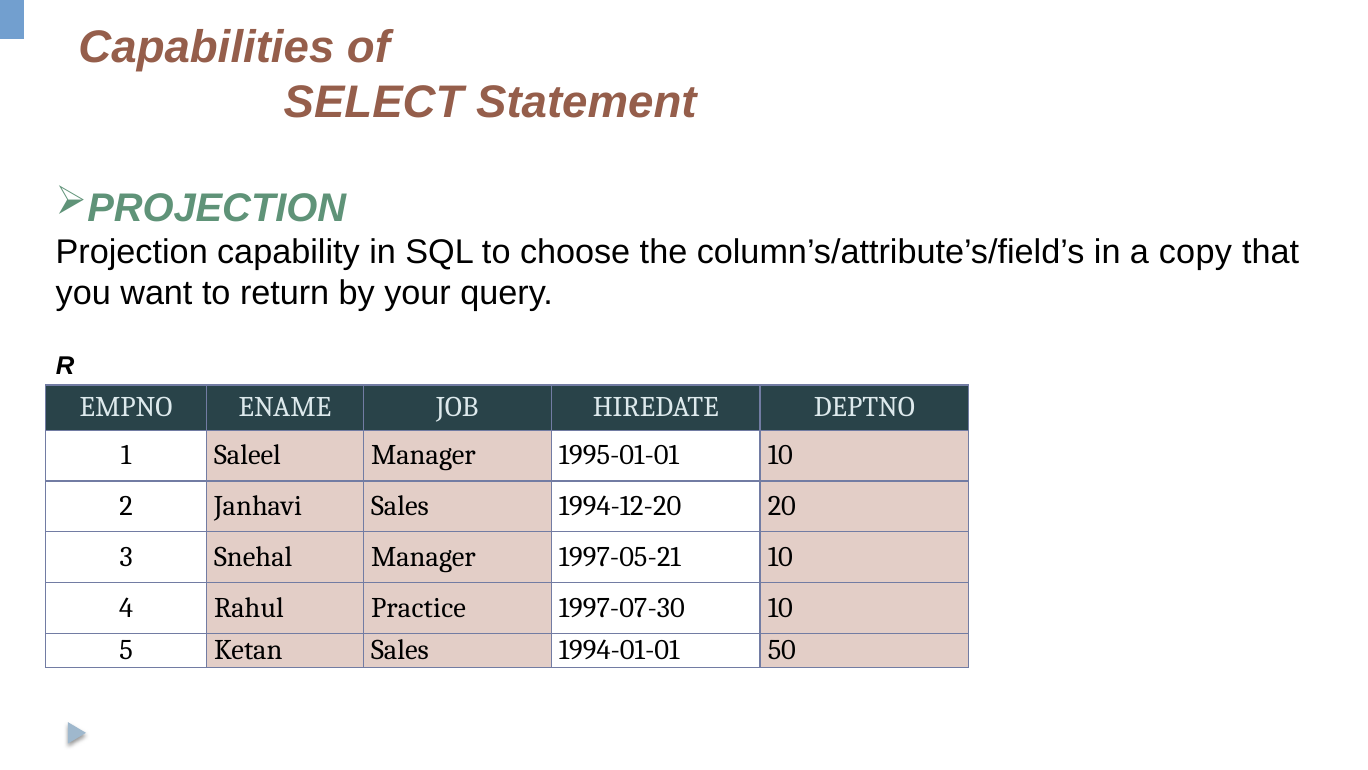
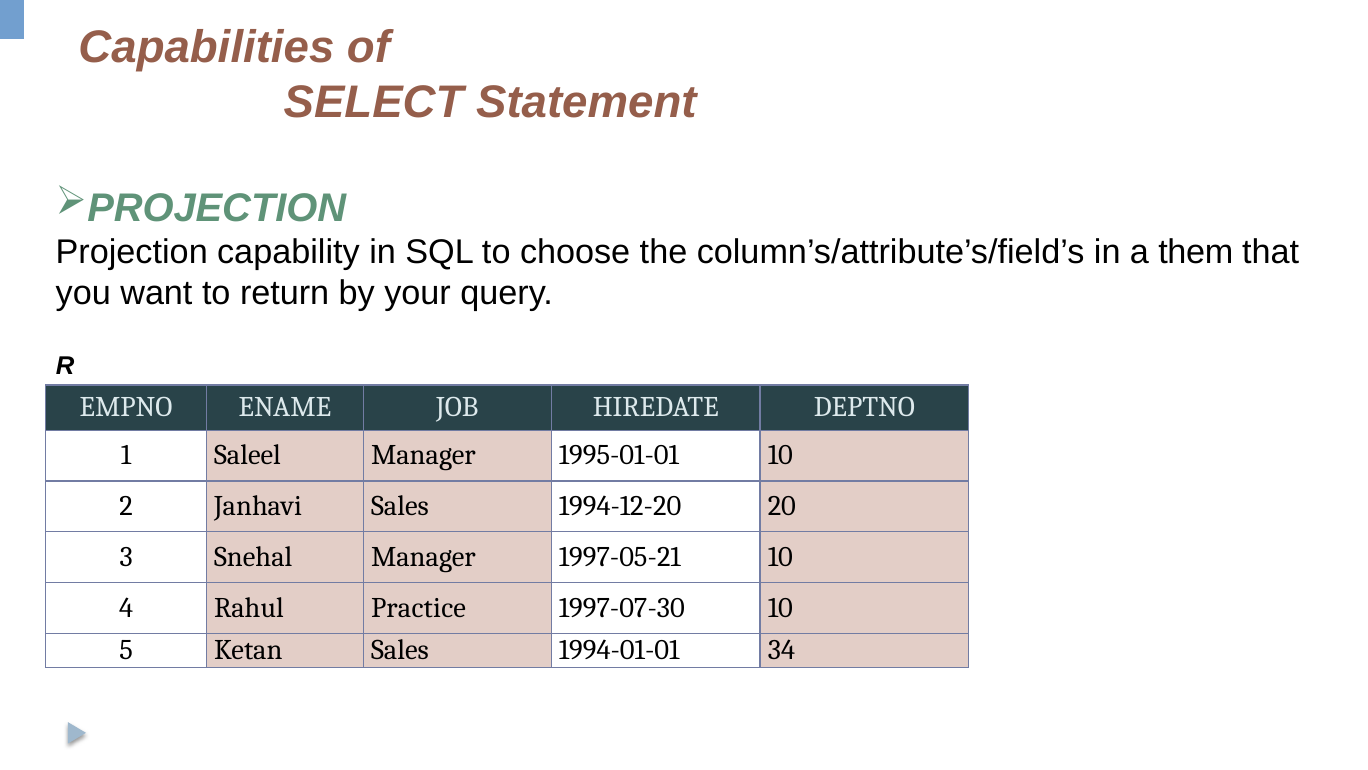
copy: copy -> them (1196, 252)
50: 50 -> 34 (781, 650)
